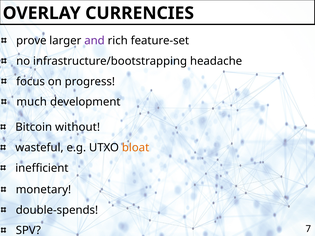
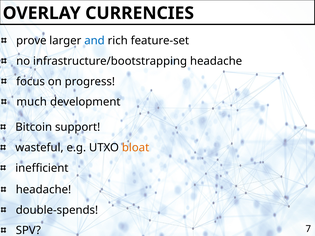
and colour: purple -> blue (94, 41)
without: without -> support (78, 127)
monetary: monetary -> headache (43, 190)
